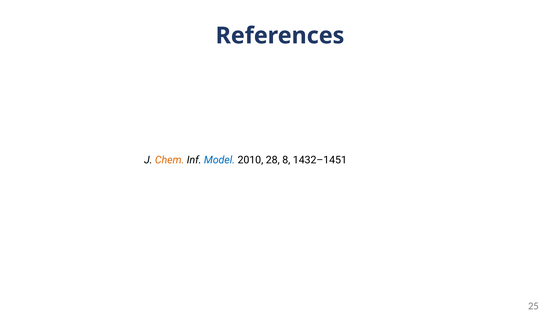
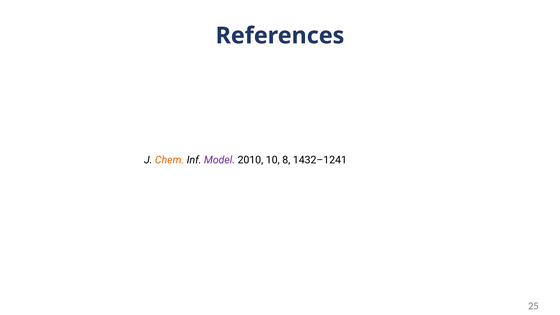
Model colour: blue -> purple (219, 160)
28: 28 -> 10 (273, 160)
1432–1451: 1432–1451 -> 1432–1241 (320, 160)
